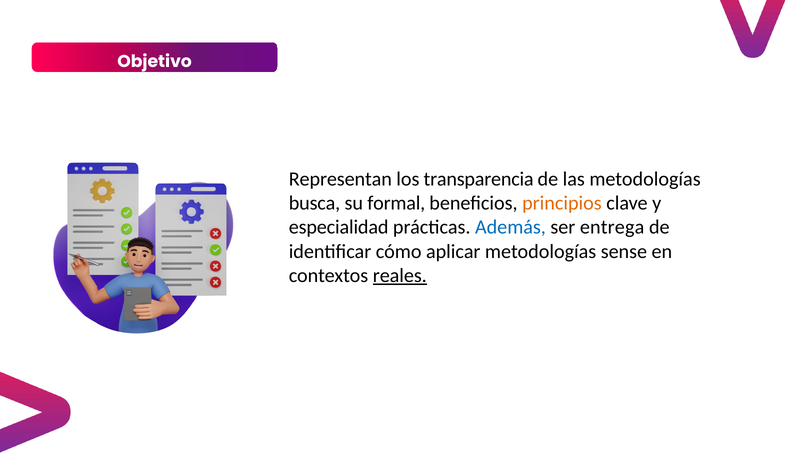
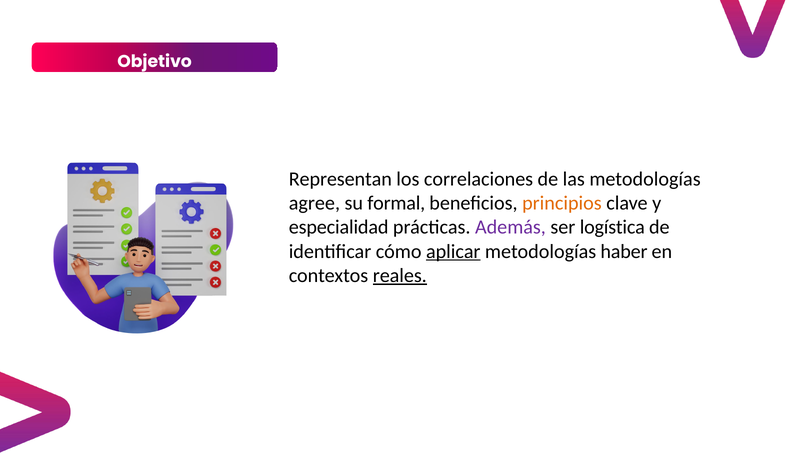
transparencia: transparencia -> correlaciones (479, 179)
busca: busca -> agree (314, 203)
Además colour: blue -> purple (510, 227)
entrega: entrega -> logística (612, 227)
aplicar underline: none -> present (453, 252)
sense: sense -> haber (624, 252)
